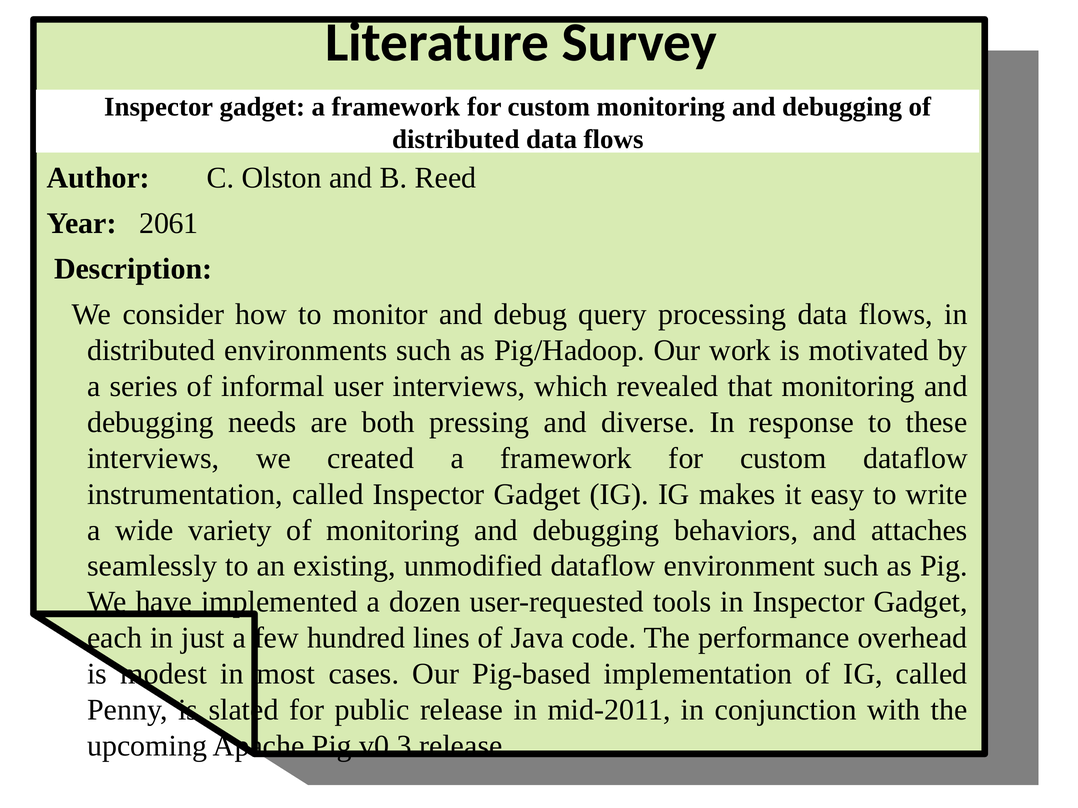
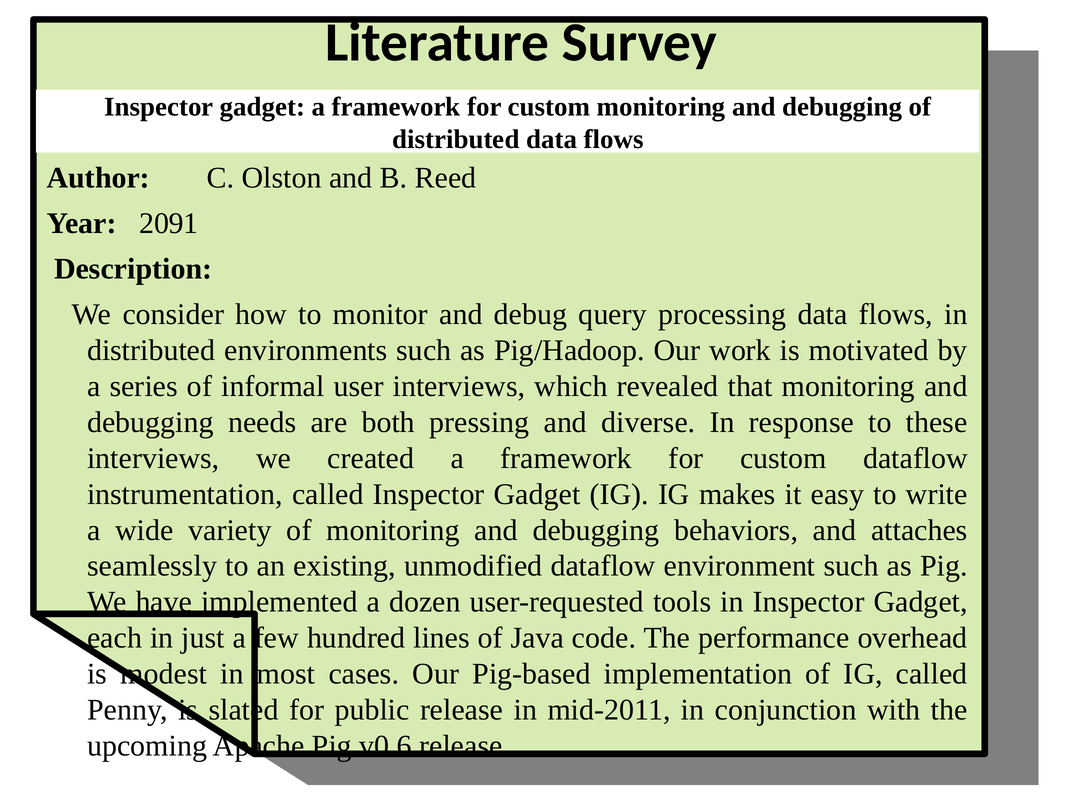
2061: 2061 -> 2091 (169, 224)
v0.3: v0.3 -> v0.6 (386, 746)
